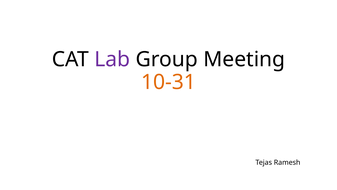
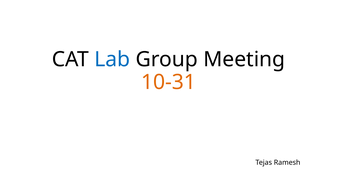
Lab colour: purple -> blue (112, 59)
